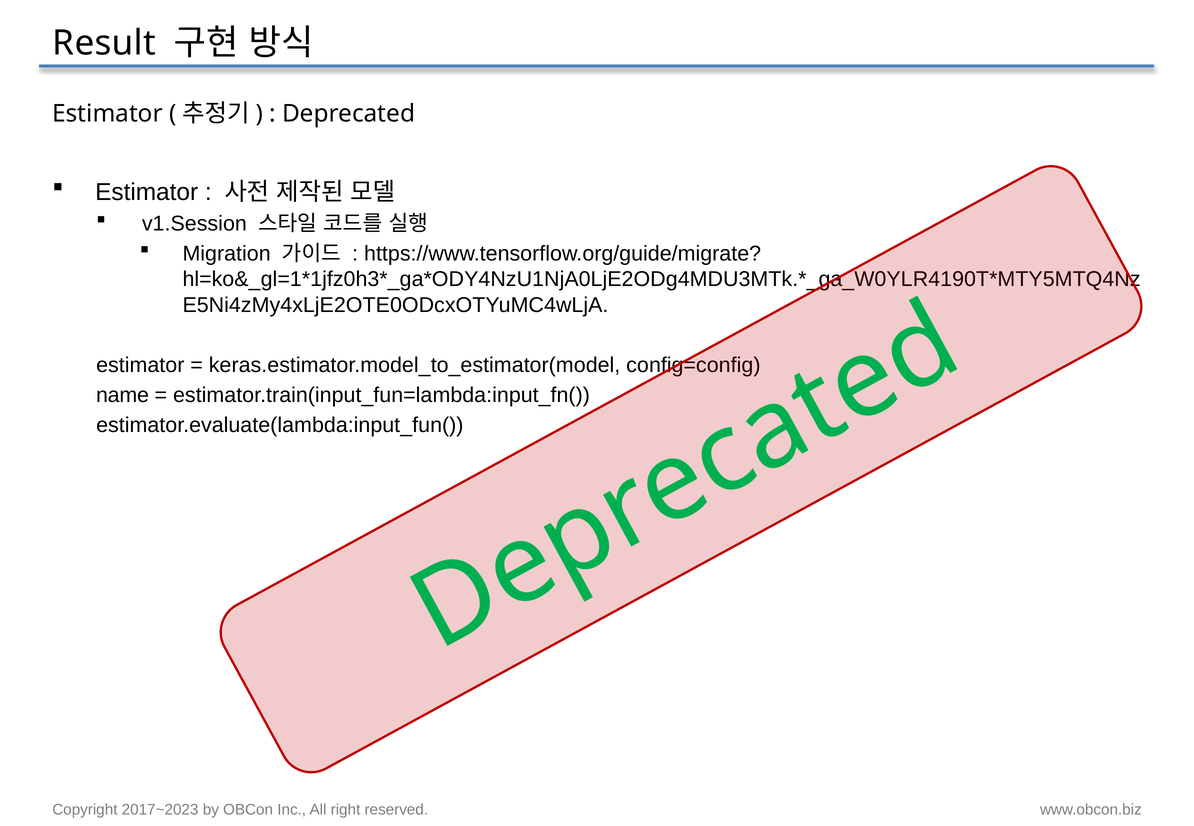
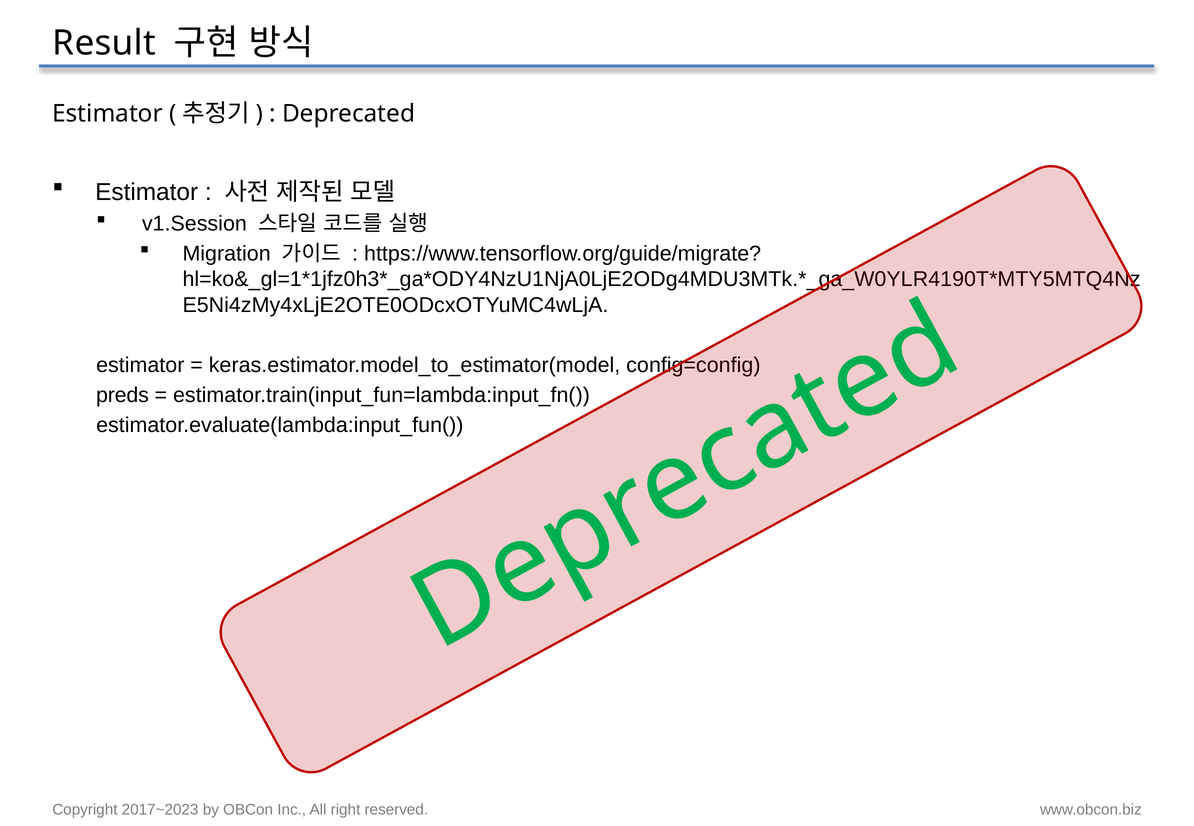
name: name -> preds (122, 395)
